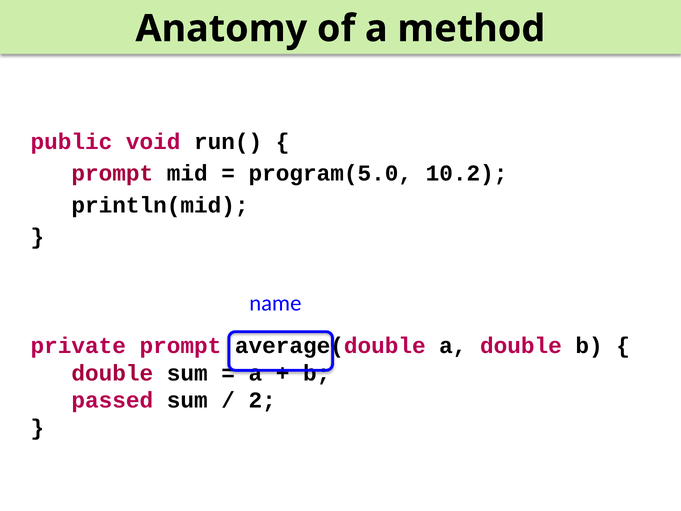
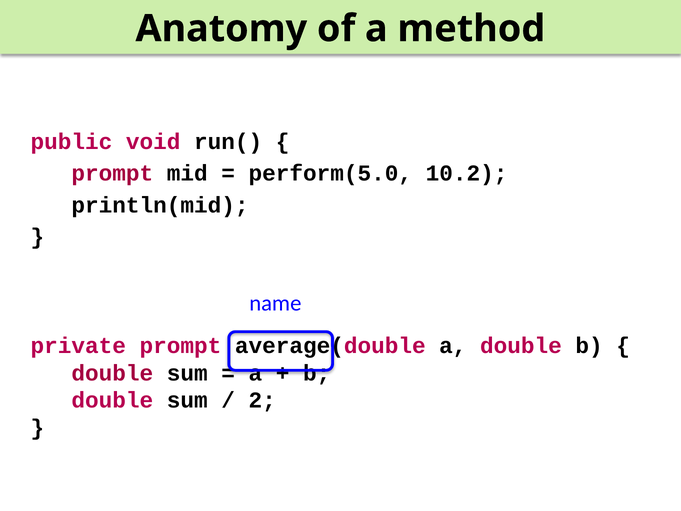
program(5.0: program(5.0 -> perform(5.0 (330, 173)
passed: passed -> double (112, 400)
